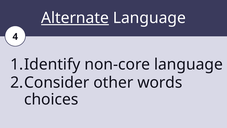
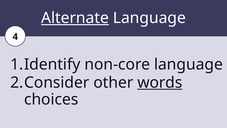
words underline: none -> present (160, 82)
